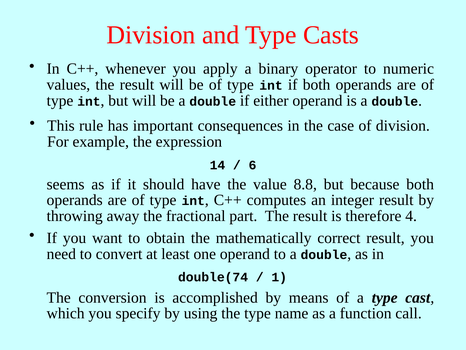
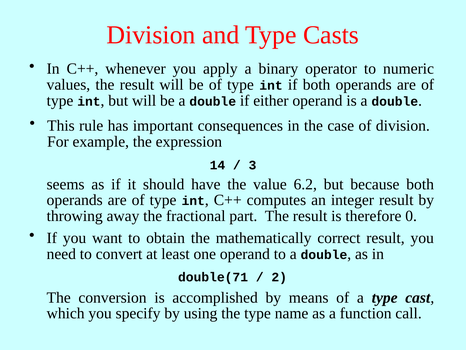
6: 6 -> 3 (253, 165)
8.8: 8.8 -> 6.2 (305, 184)
4: 4 -> 0 (411, 216)
double(74: double(74 -> double(71 (213, 277)
1: 1 -> 2 (279, 277)
